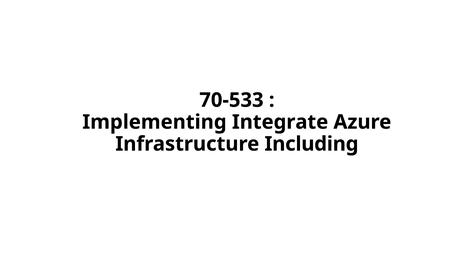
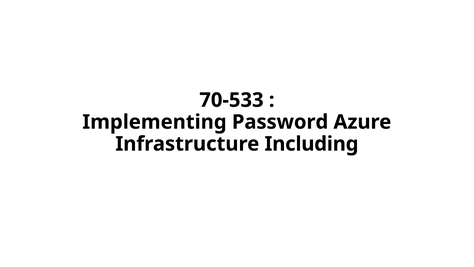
Integrate: Integrate -> Password (280, 122)
